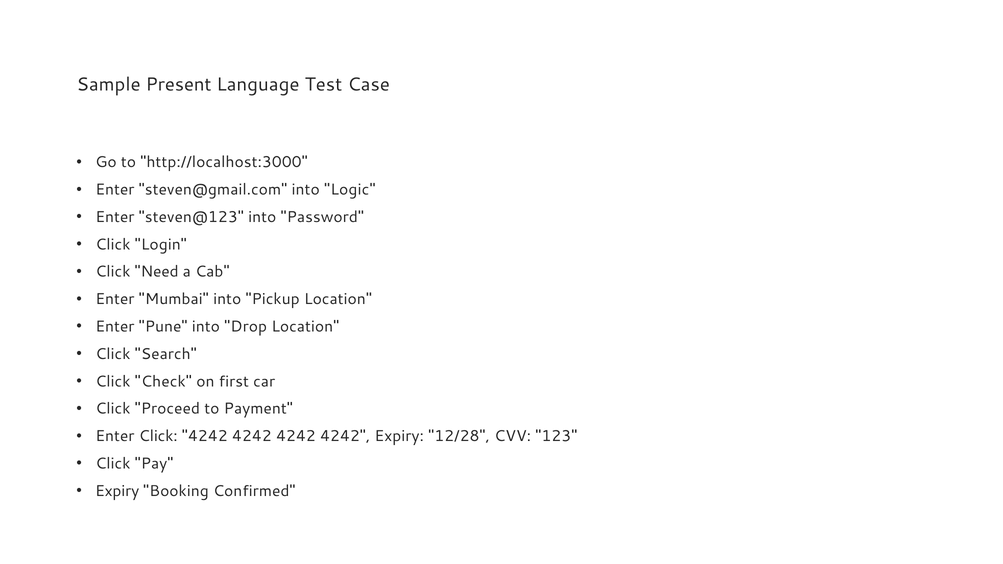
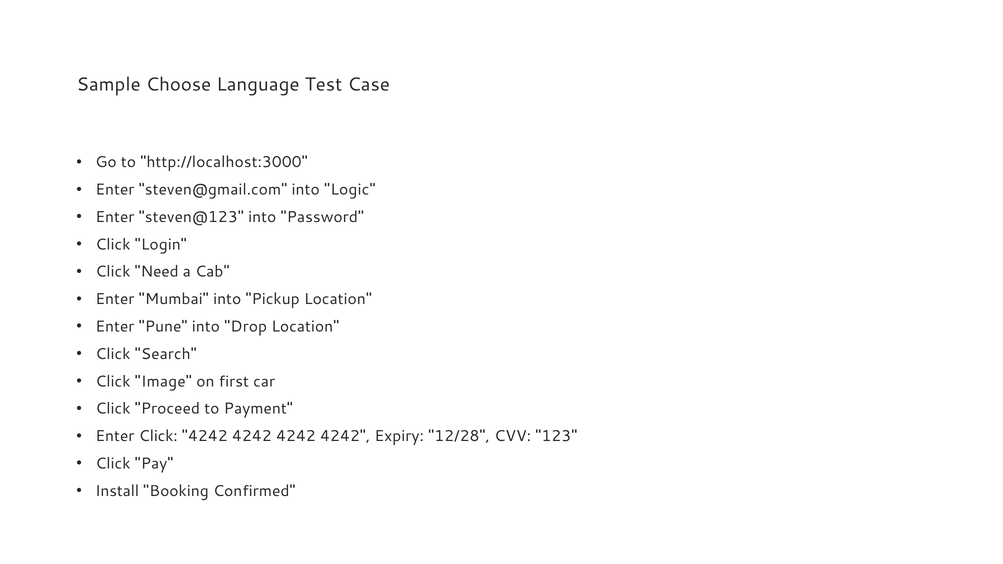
Present: Present -> Choose (179, 84)
Check: Check -> Image (163, 381)
Expiry: Expiry -> Install (117, 491)
